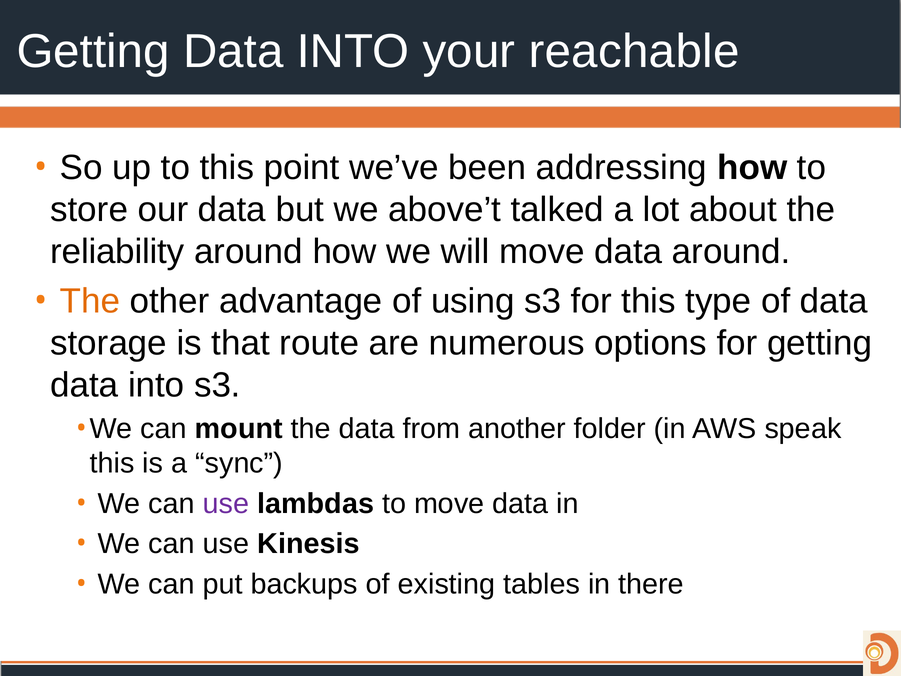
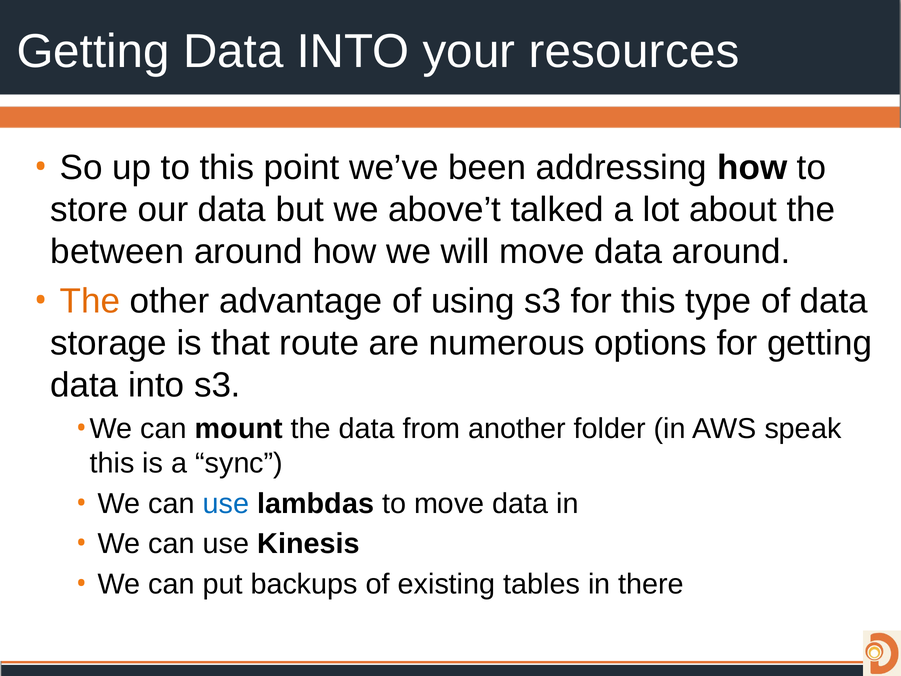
reachable: reachable -> resources (634, 51)
reliability: reliability -> between (117, 252)
use colour: purple -> blue (226, 503)
